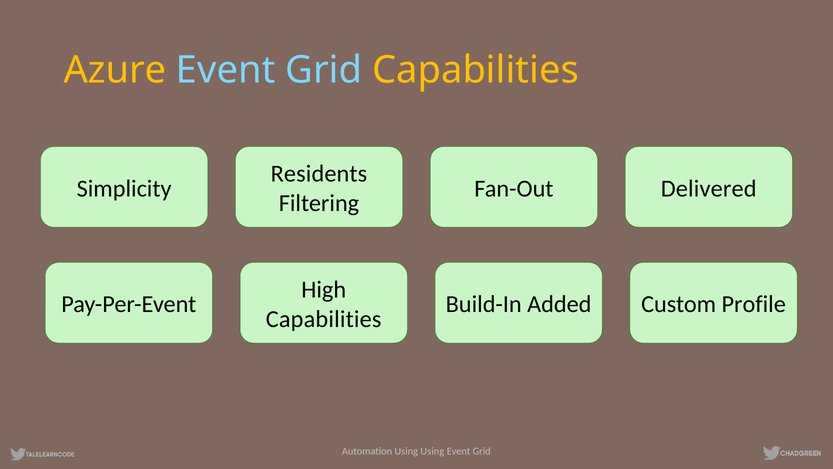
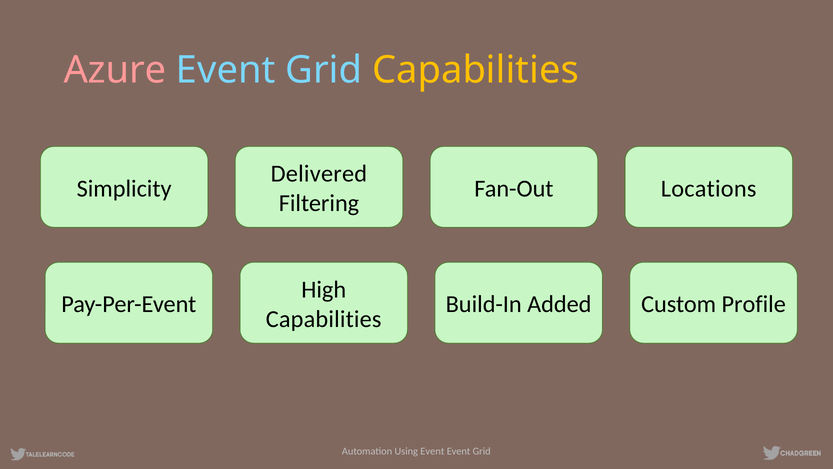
Azure colour: yellow -> pink (115, 70)
Residents: Residents -> Delivered (319, 174)
Delivered: Delivered -> Locations (709, 188)
Using: Using -> Event (432, 451)
